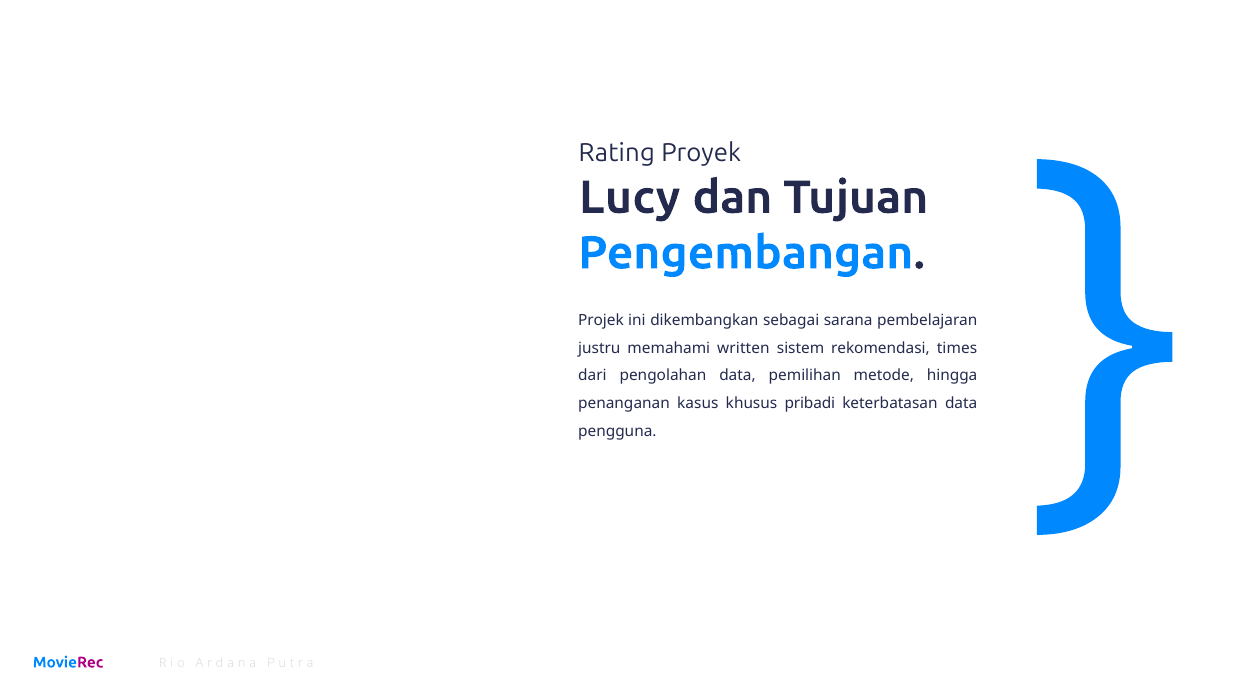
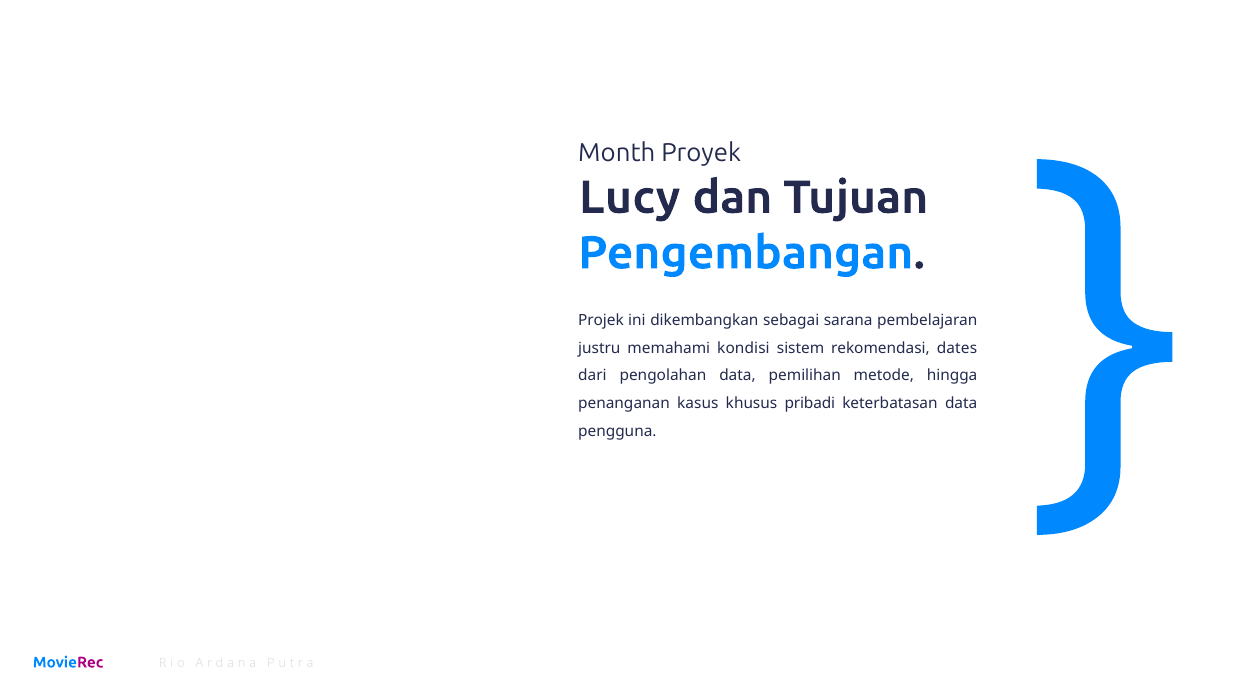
Rating: Rating -> Month (617, 153)
written: written -> kondisi (743, 348)
times: times -> dates (957, 348)
